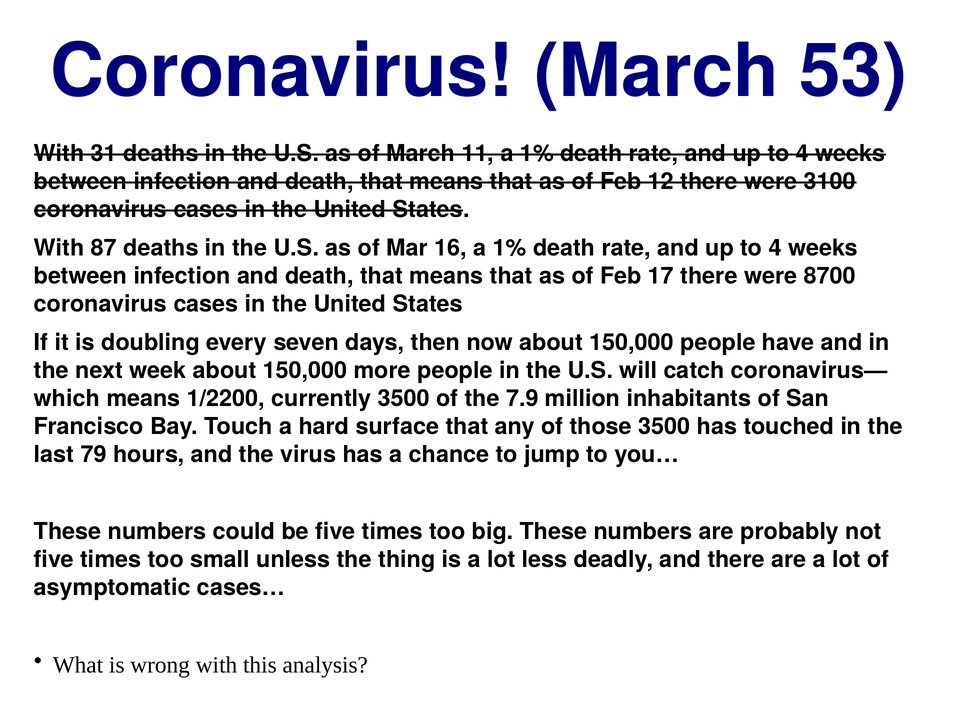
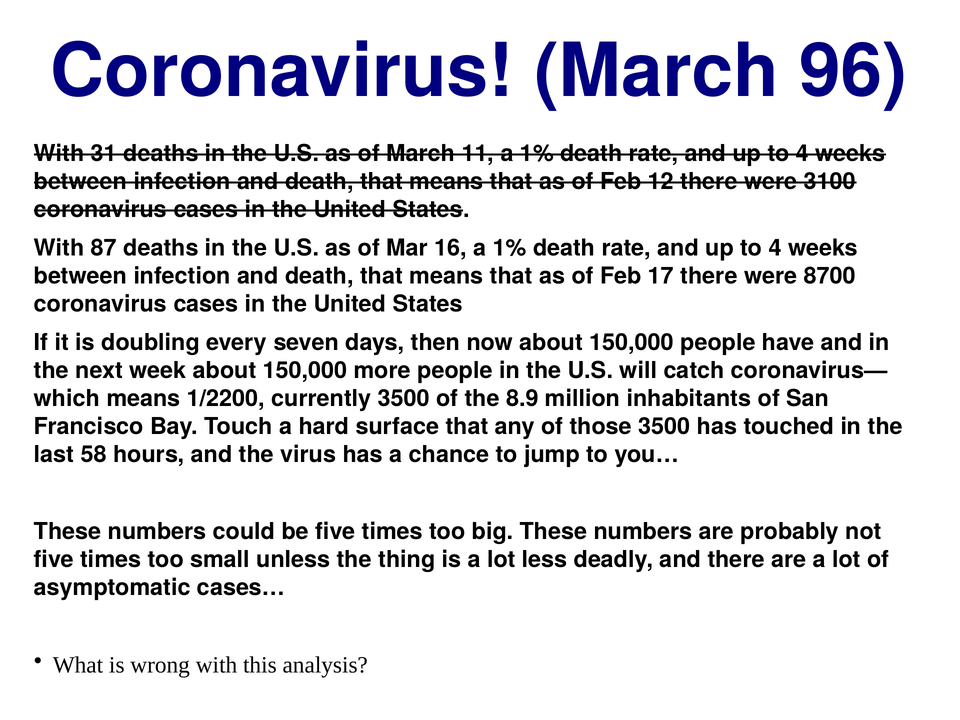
53: 53 -> 96 (853, 72)
7.9: 7.9 -> 8.9 (522, 399)
79: 79 -> 58 (94, 454)
